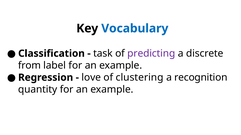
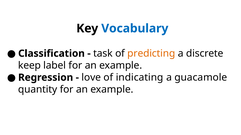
predicting colour: purple -> orange (151, 54)
from: from -> keep (29, 66)
clustering: clustering -> indicating (140, 78)
recognition: recognition -> guacamole (201, 78)
